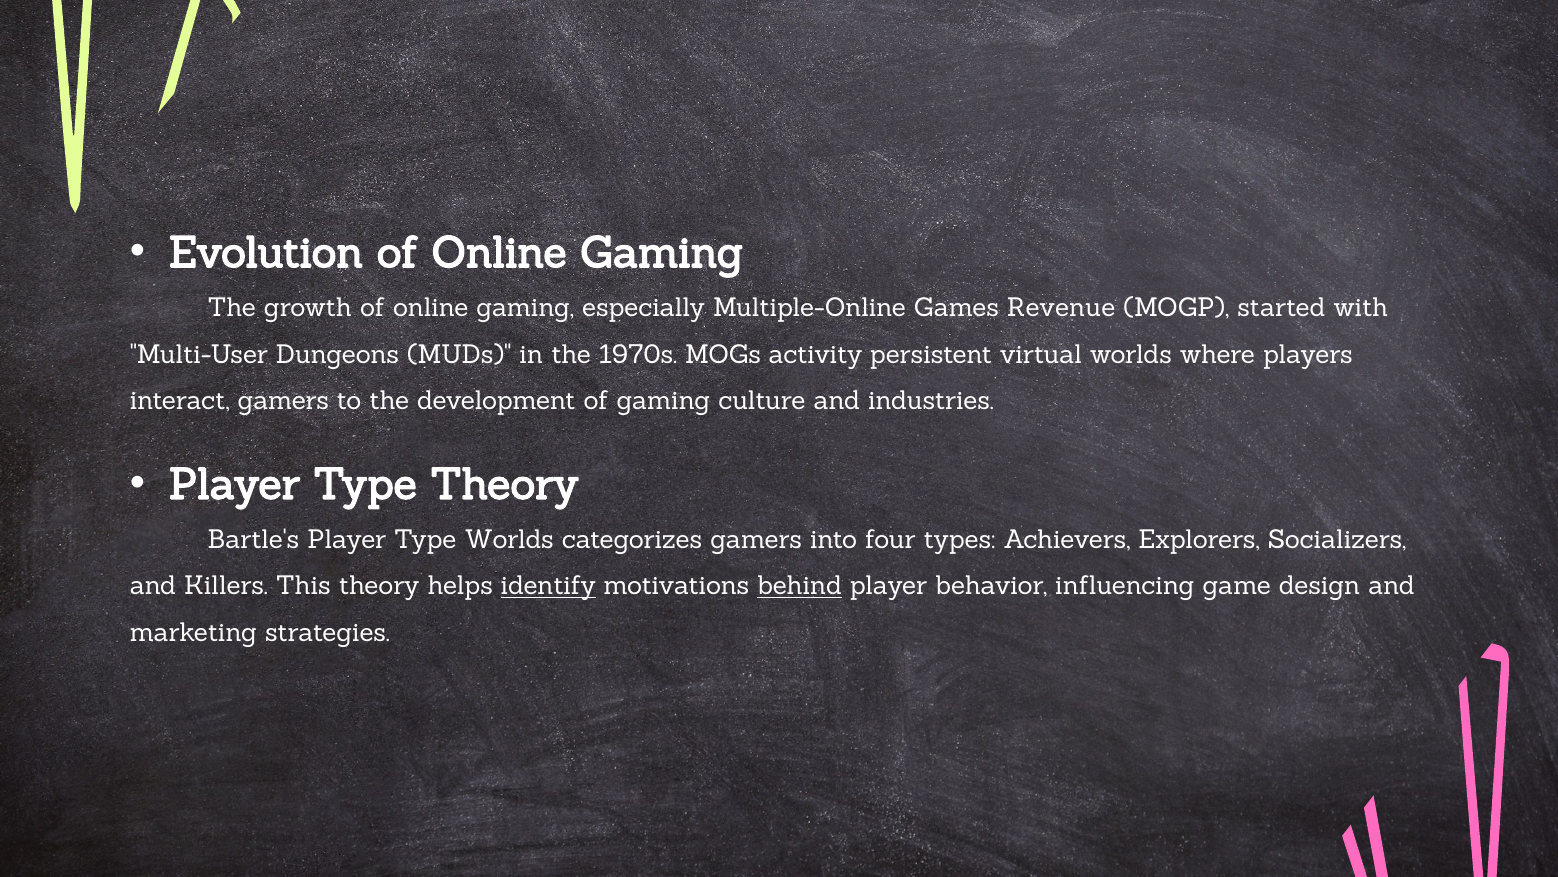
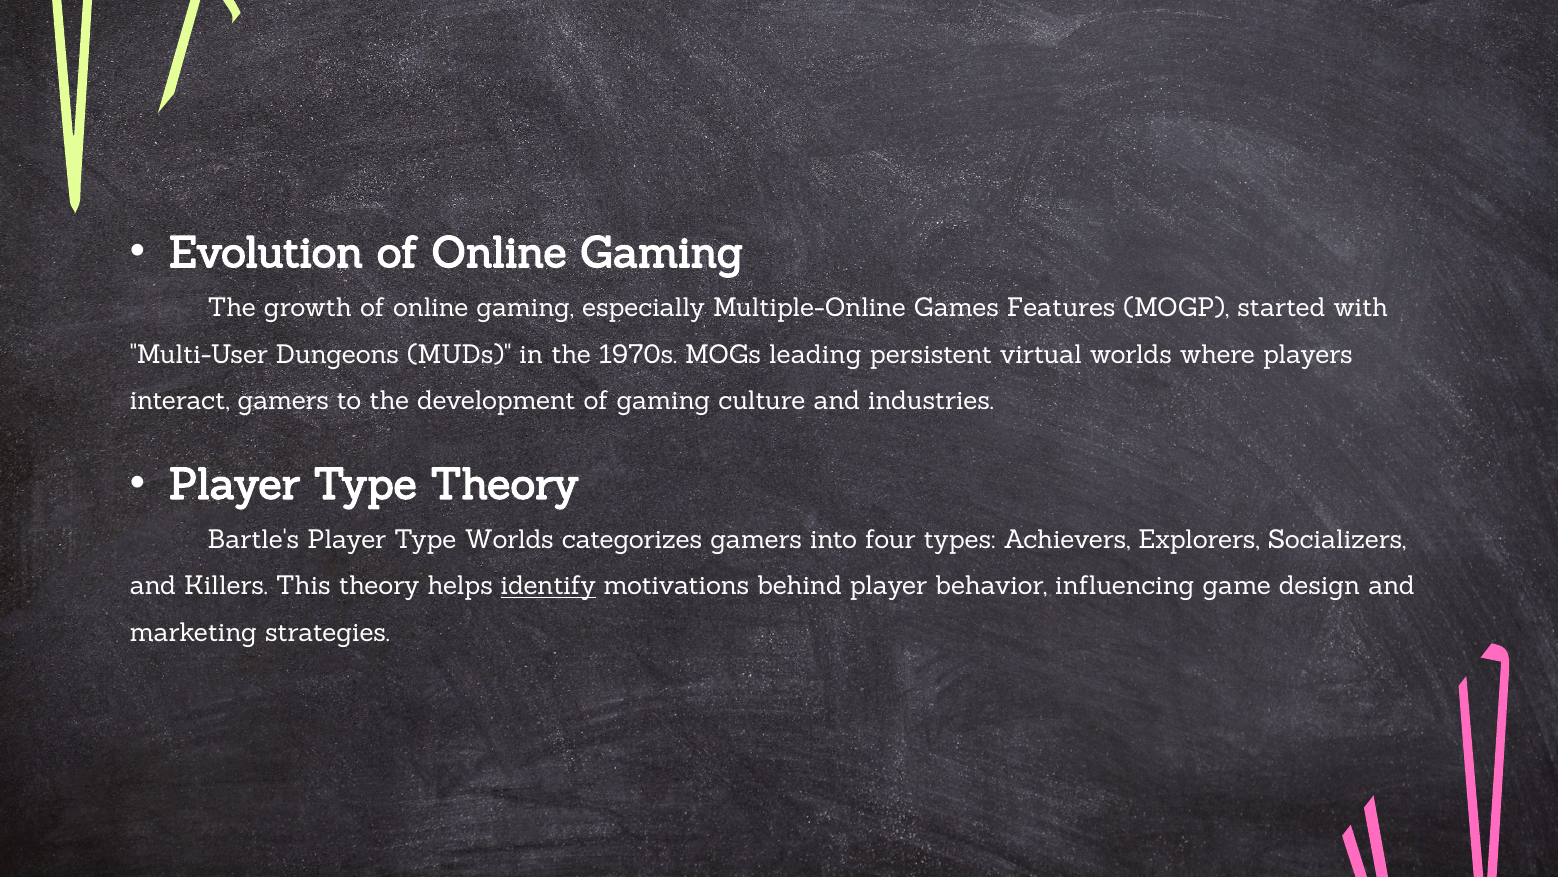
Revenue: Revenue -> Features (1061, 308)
activity: activity -> leading (815, 354)
behind underline: present -> none (800, 586)
